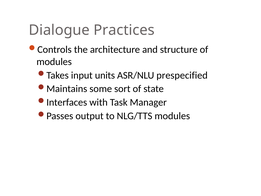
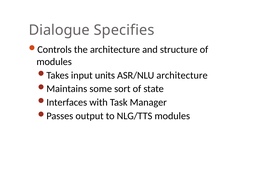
Practices: Practices -> Specifies (124, 30)
ASR/NLU prespecified: prespecified -> architecture (182, 75)
